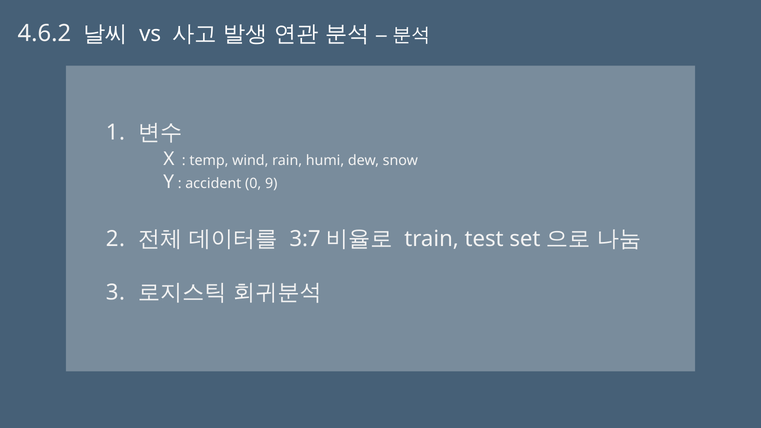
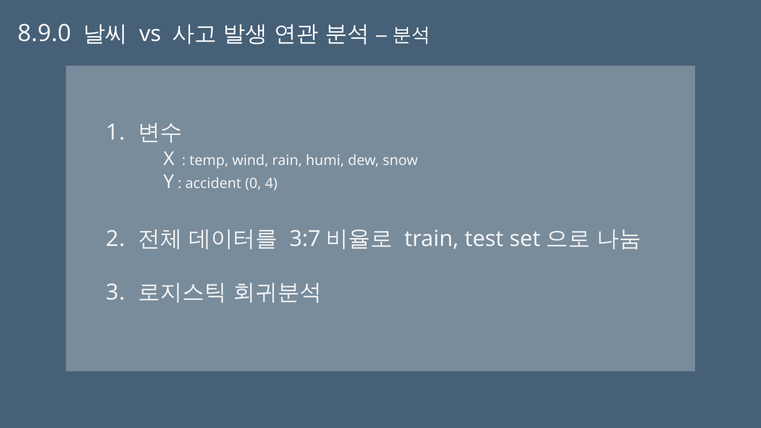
4.6.2: 4.6.2 -> 8.9.0 (44, 33)
9: 9 -> 4 (271, 183)
